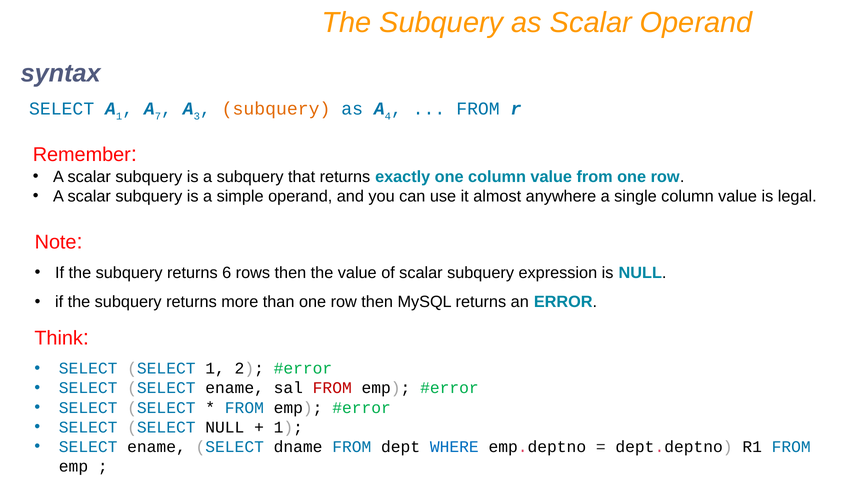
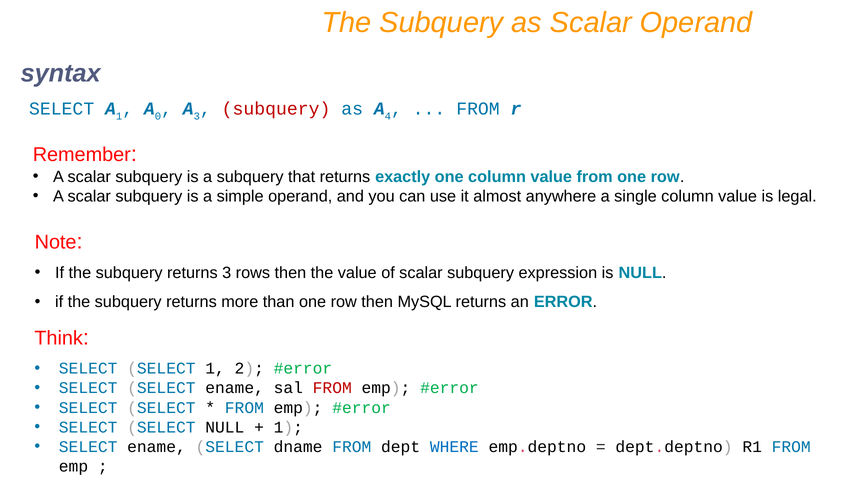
7: 7 -> 0 (158, 116)
subquery colour: orange -> red (276, 109)
returns 6: 6 -> 3 (227, 272)
